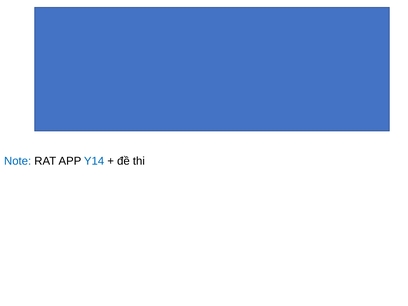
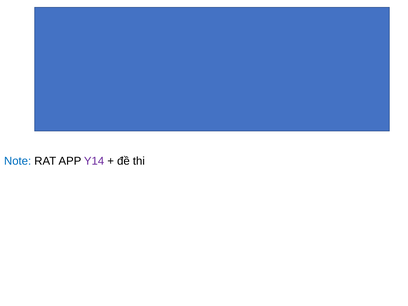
Y14 colour: blue -> purple (94, 161)
